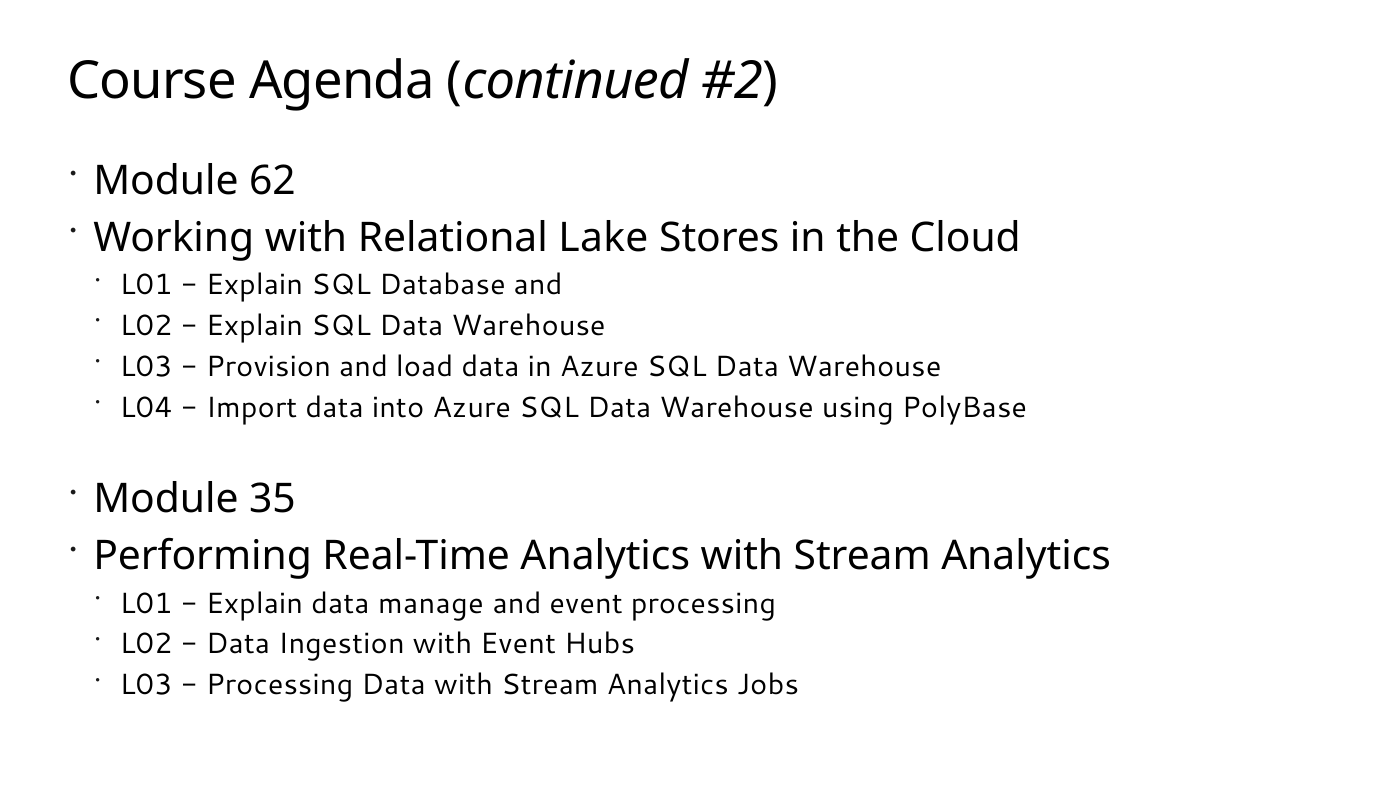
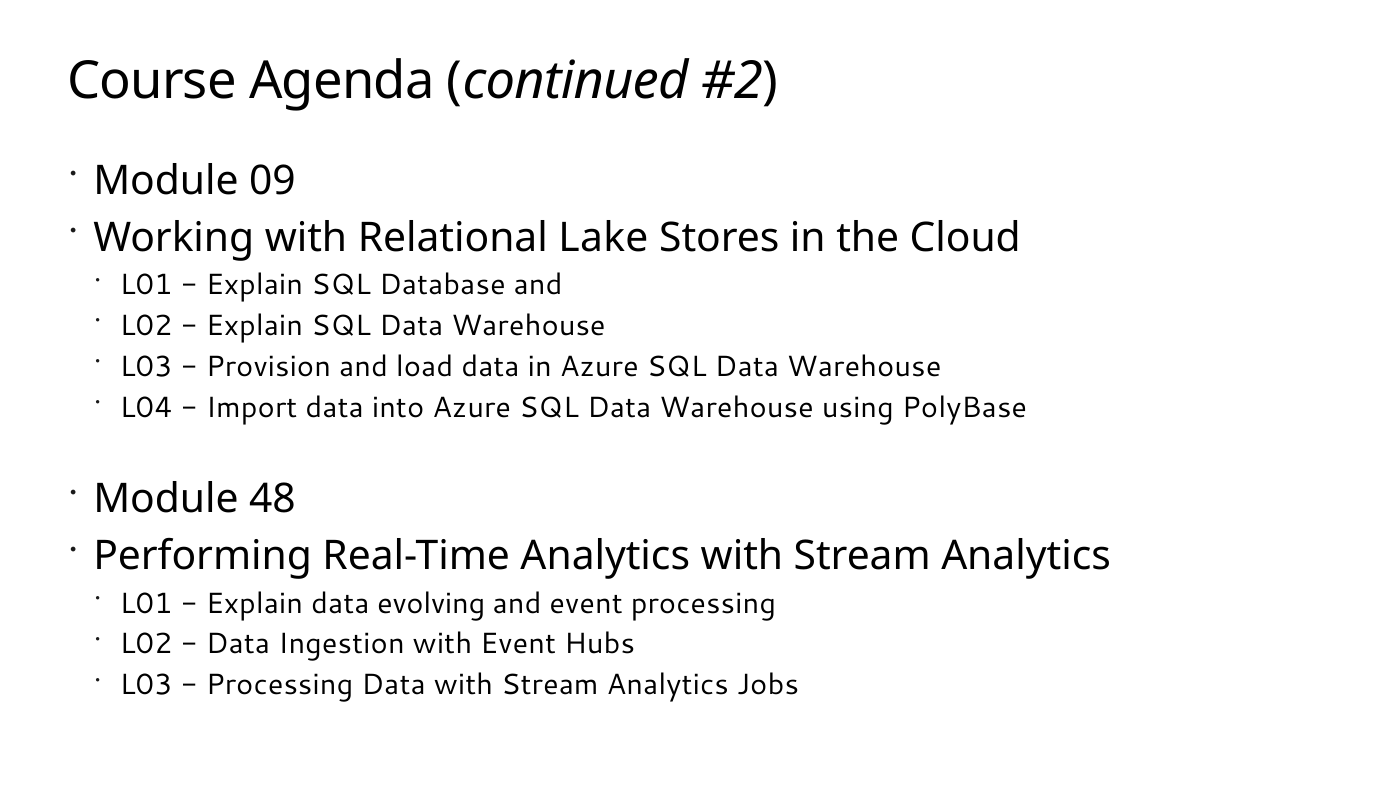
62: 62 -> 09 (272, 181)
35: 35 -> 48 (272, 499)
manage: manage -> evolving (431, 603)
